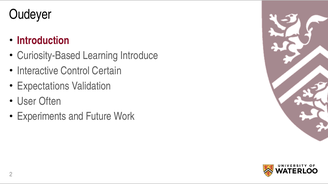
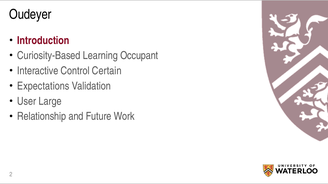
Introduce: Introduce -> Occupant (139, 56)
Often: Often -> Large (50, 101)
Experiments: Experiments -> Relationship (42, 117)
